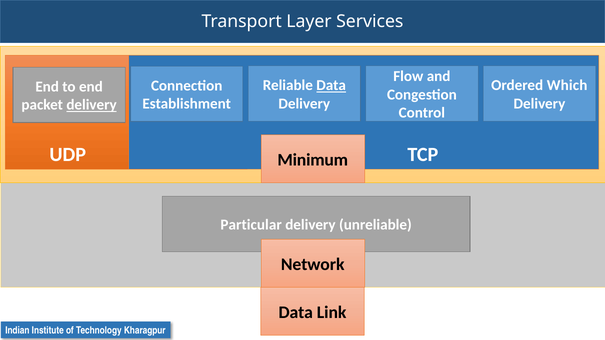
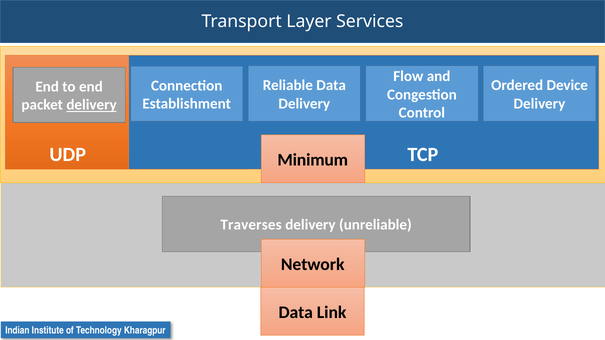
Data underline: present -> none (331, 86)
Which: Which -> Device (567, 86)
Particular: Particular -> Traverses (251, 225)
